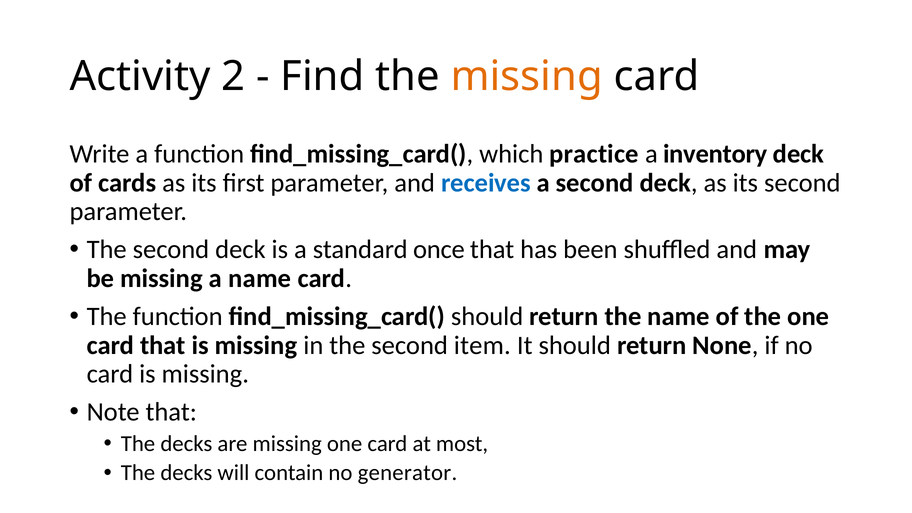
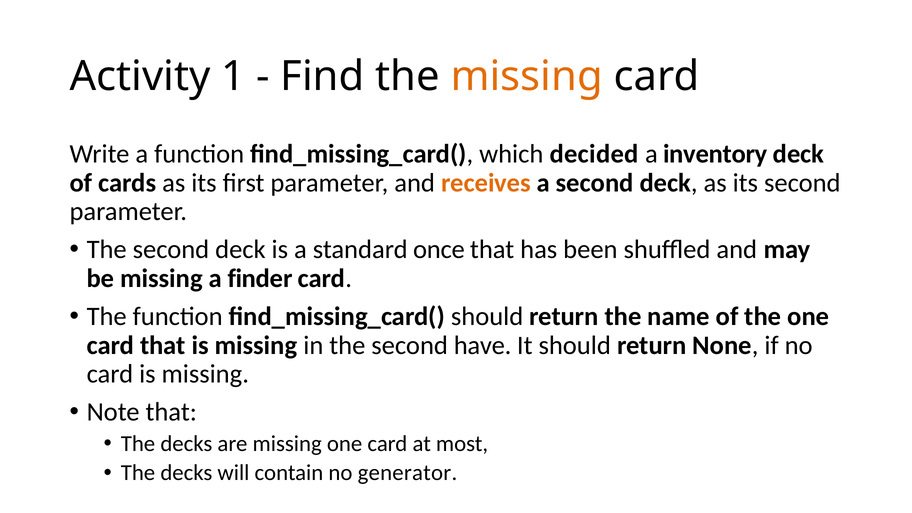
2: 2 -> 1 (233, 77)
practice: practice -> decided (594, 154)
receives colour: blue -> orange (486, 183)
a name: name -> finder (260, 278)
item: item -> have (483, 345)
